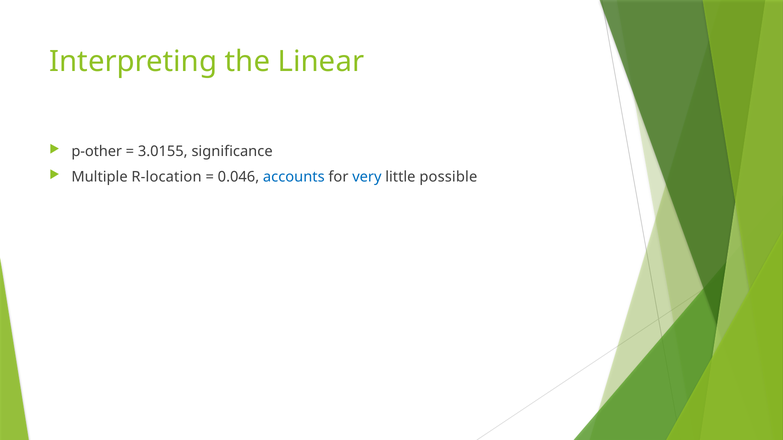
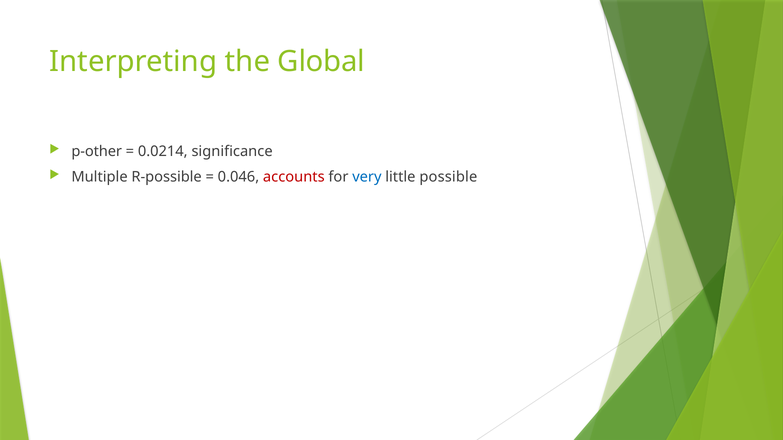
Linear: Linear -> Global (321, 62)
3.0155: 3.0155 -> 0.0214 (163, 152)
R-location: R-location -> R-possible (167, 177)
accounts colour: blue -> red (294, 177)
